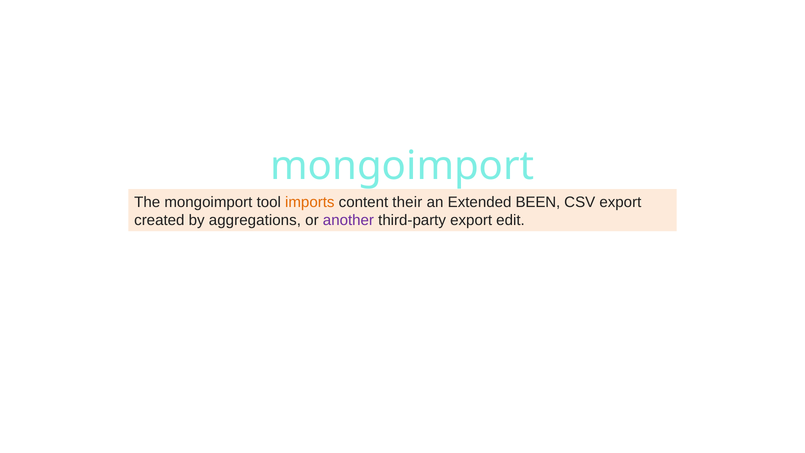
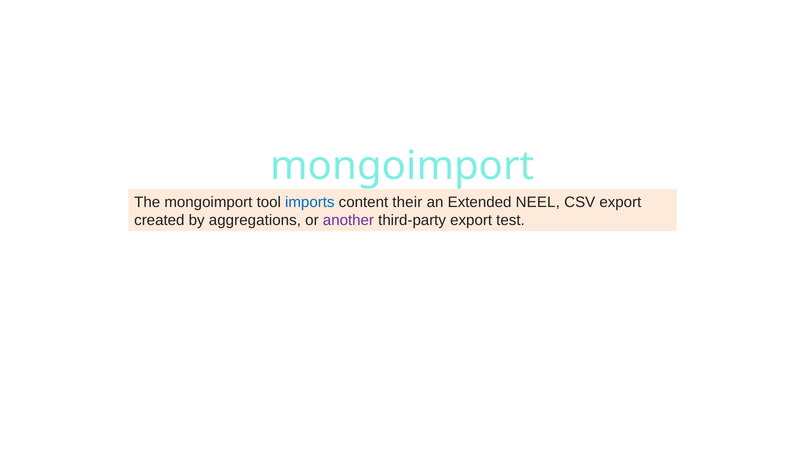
imports colour: orange -> blue (310, 202)
BEEN: BEEN -> NEEL (538, 202)
edit: edit -> test (510, 220)
